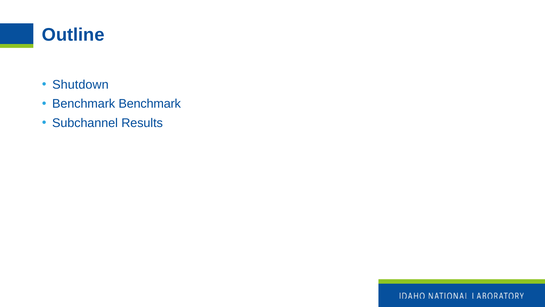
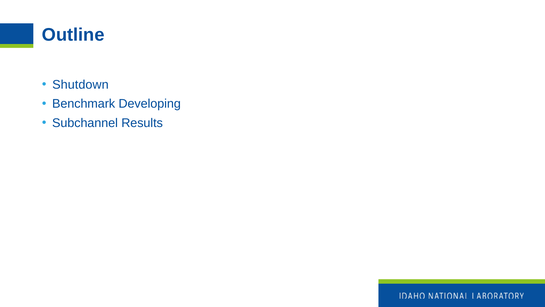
Benchmark Benchmark: Benchmark -> Developing (150, 104)
